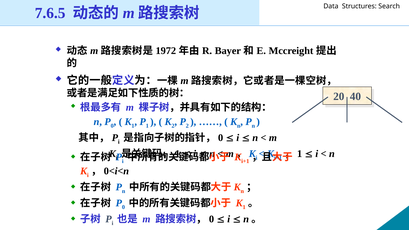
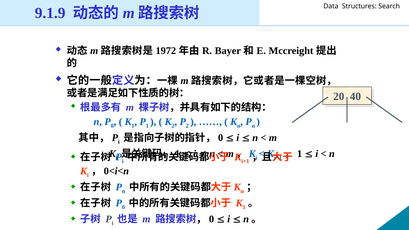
7.6.5: 7.6.5 -> 9.1.9 (50, 13)
